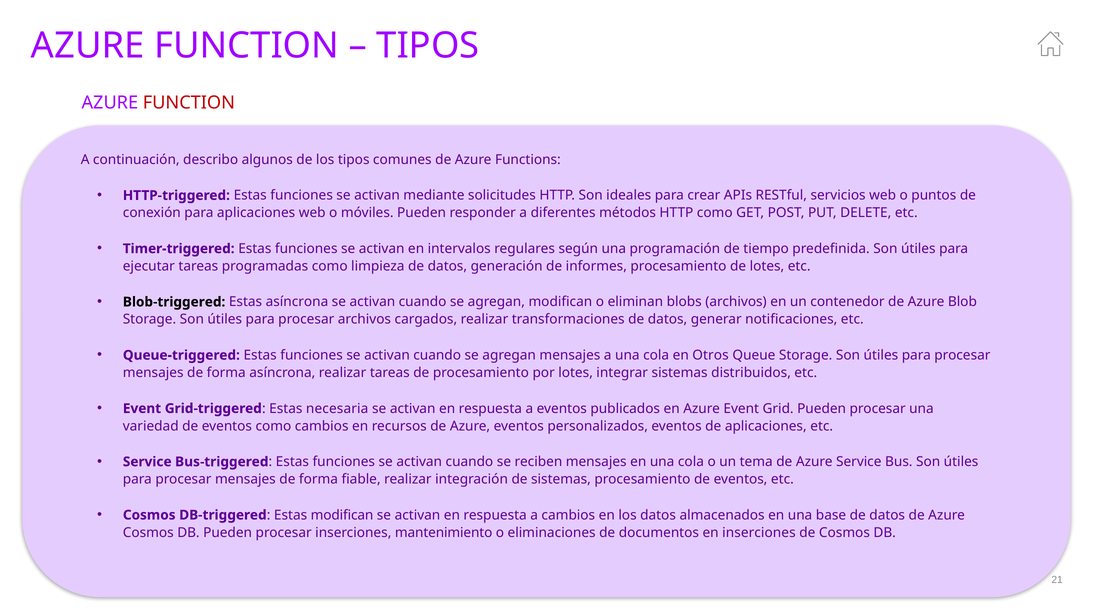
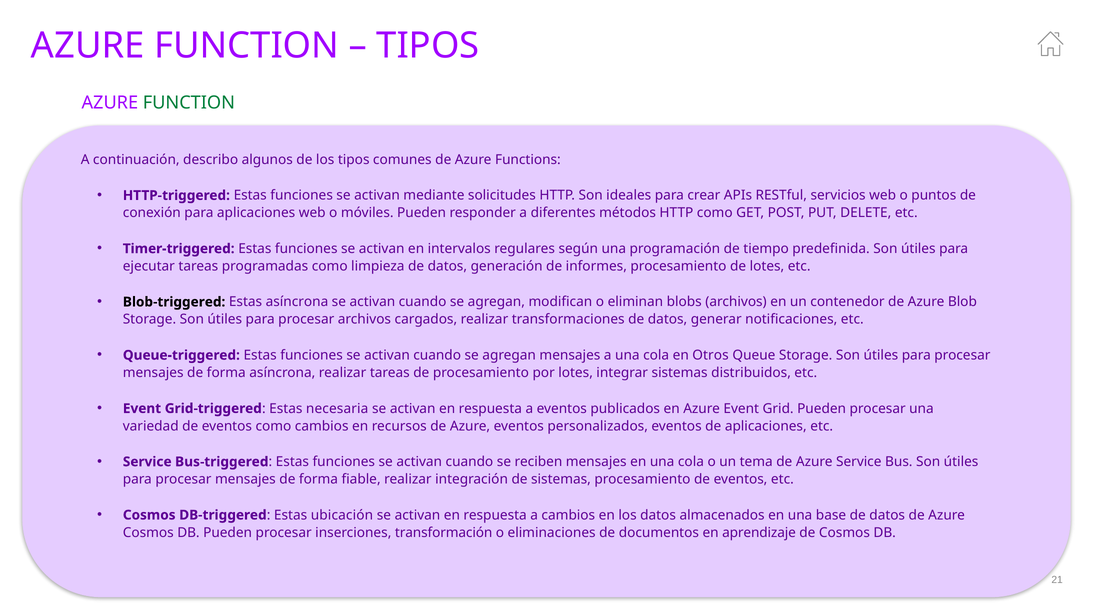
FUNCTION colour: red -> green (189, 103)
Estas modifican: modifican -> ubicación (342, 515)
mantenimiento: mantenimiento -> transformación (444, 532)
en inserciones: inserciones -> aprendizaje (759, 532)
